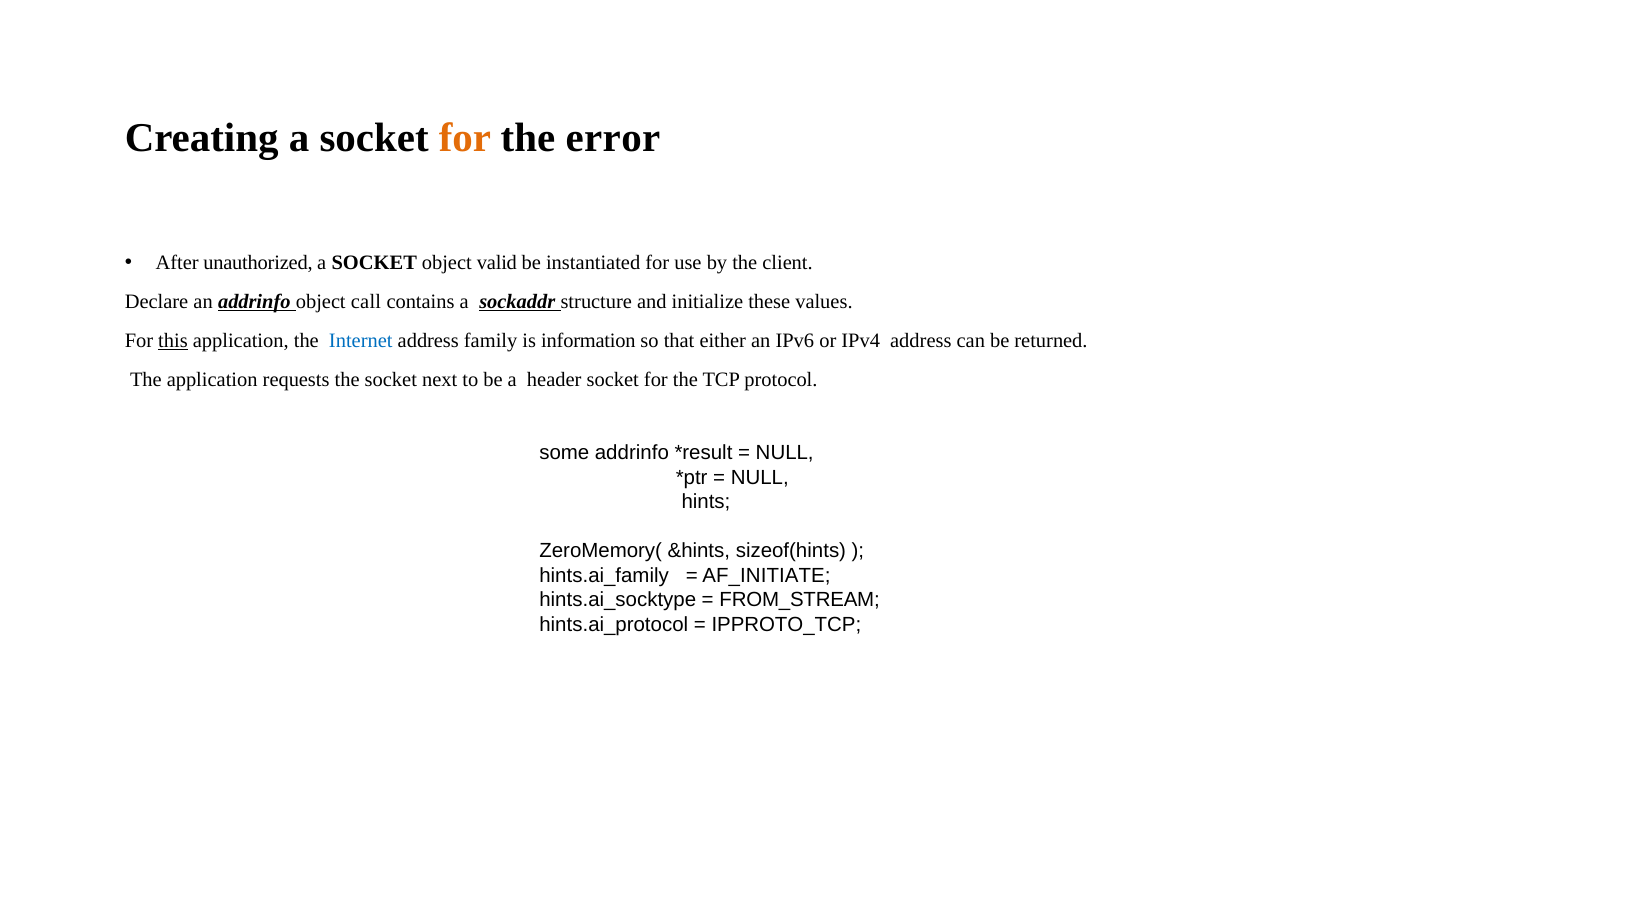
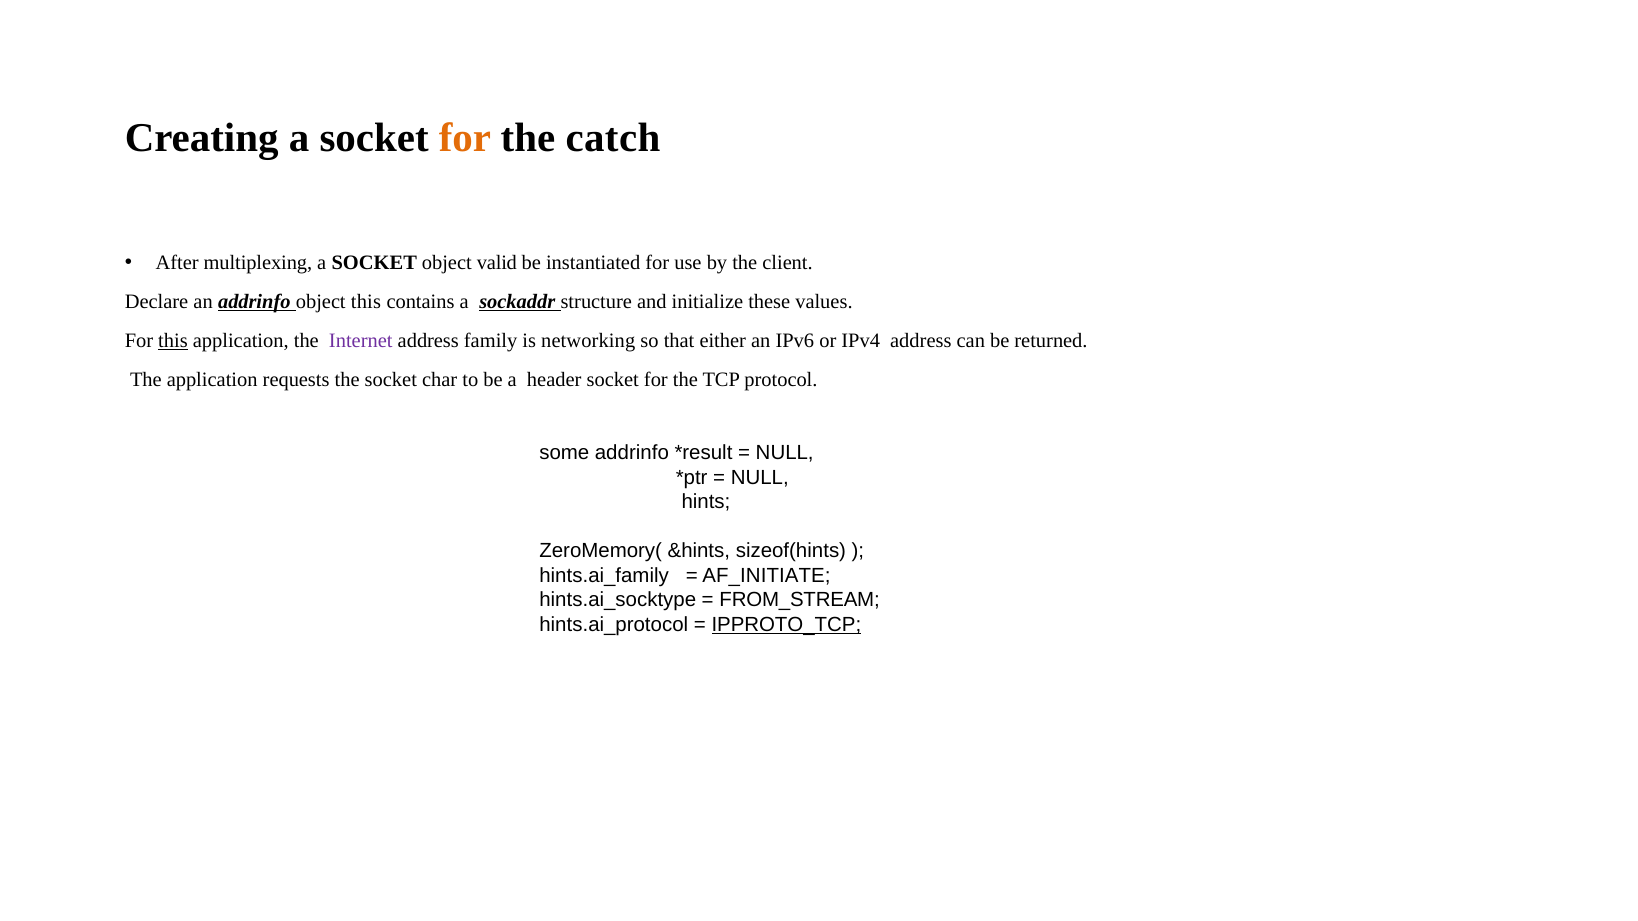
error: error -> catch (613, 138)
unauthorized: unauthorized -> multiplexing (258, 262)
object call: call -> this (366, 302)
Internet colour: blue -> purple (361, 341)
information: information -> networking (588, 341)
next: next -> char (440, 380)
IPPROTO_TCP underline: none -> present (786, 625)
